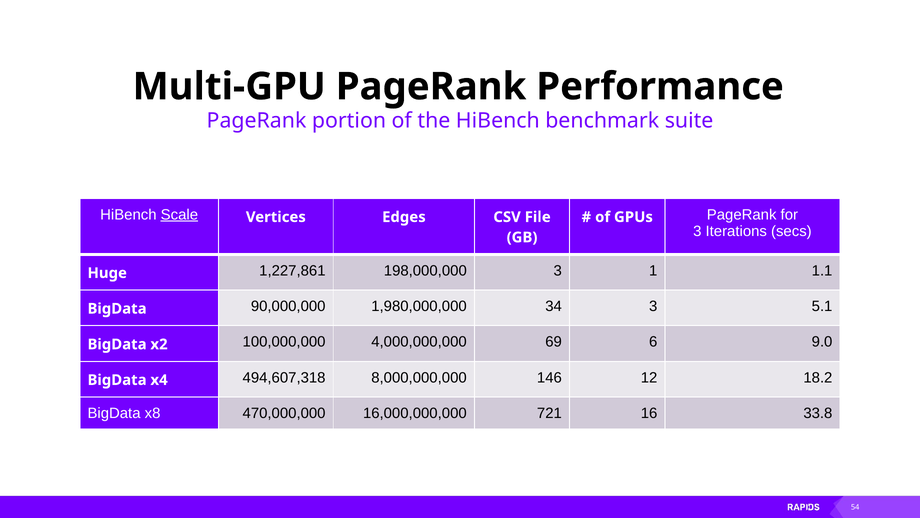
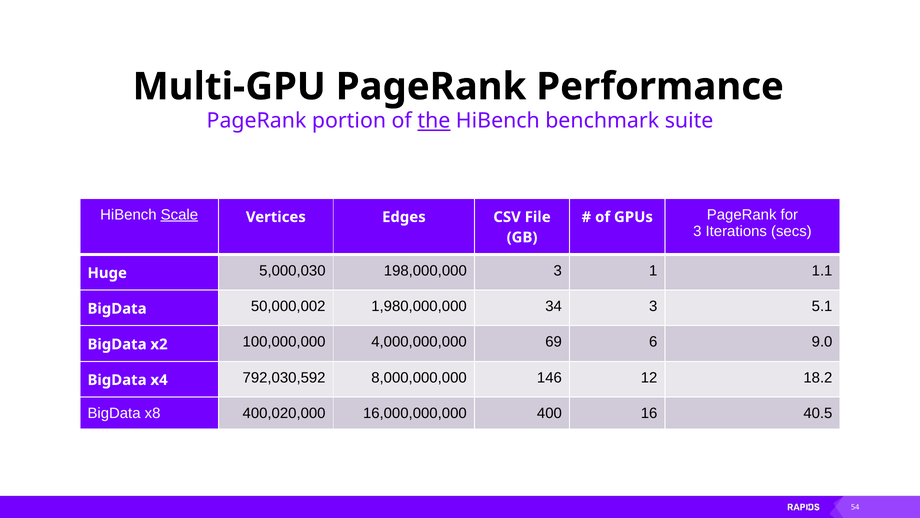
the underline: none -> present (434, 121)
1,227,861: 1,227,861 -> 5,000,030 (292, 270)
90,000,000: 90,000,000 -> 50,000,002 (288, 306)
494,607,318: 494,607,318 -> 792,030,592 (284, 377)
470,000,000: 470,000,000 -> 400,020,000 (284, 413)
721: 721 -> 400 (549, 413)
33.8: 33.8 -> 40.5 (818, 413)
